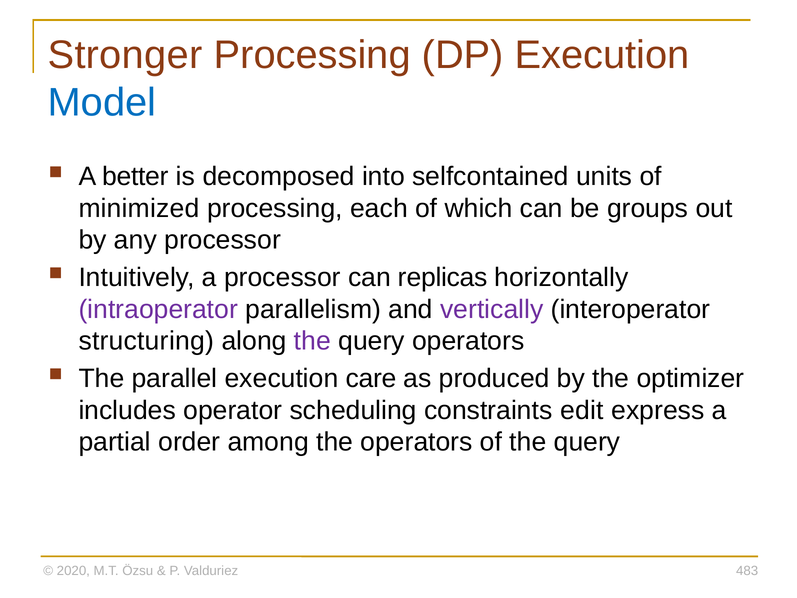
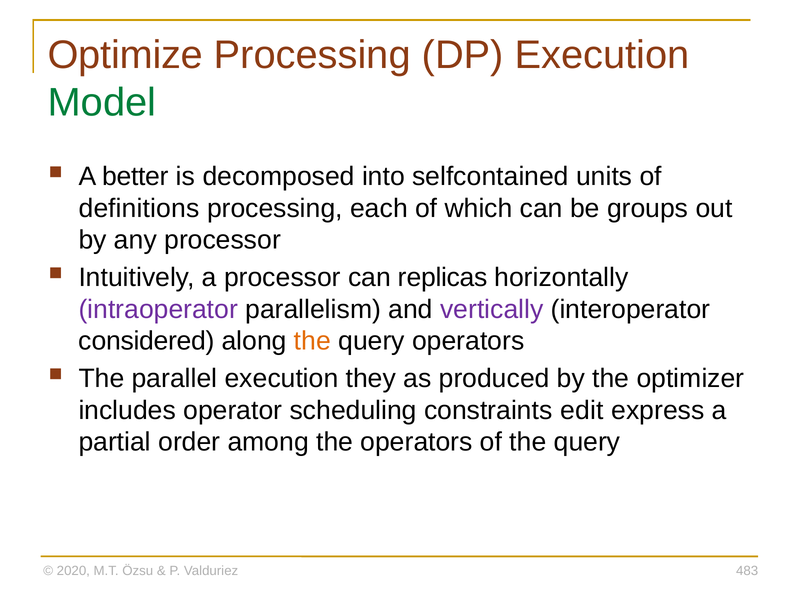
Stronger: Stronger -> Optimize (125, 55)
Model colour: blue -> green (102, 103)
minimized: minimized -> definitions (139, 208)
structuring: structuring -> considered (147, 341)
the colour: purple -> orange (312, 341)
care: care -> they (371, 378)
